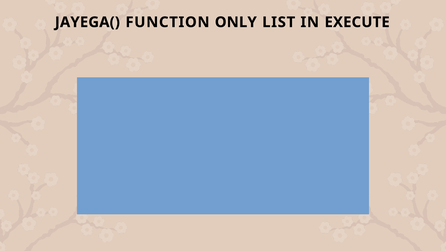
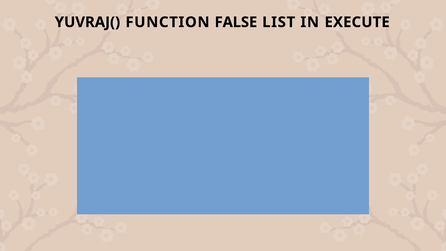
JAYEGA(: JAYEGA( -> YUVRAJ( (87, 22)
ONLY: ONLY -> FALSE (236, 22)
